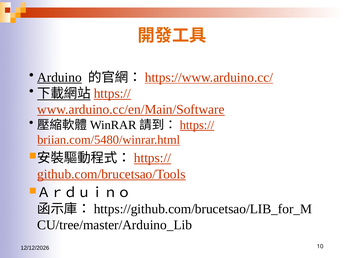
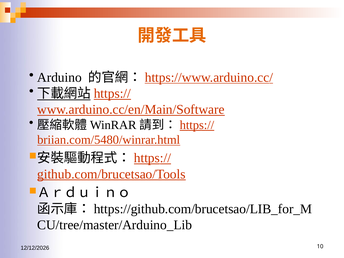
Arduino underline: present -> none (59, 77)
